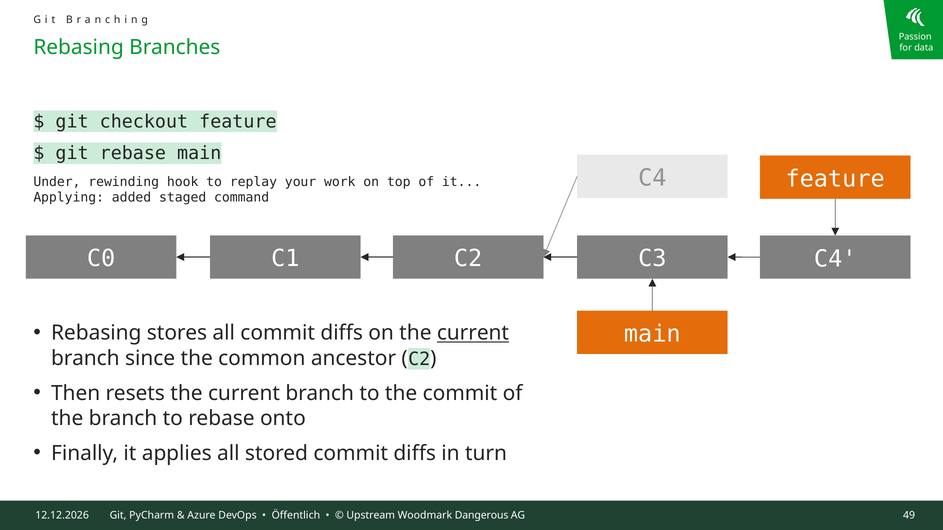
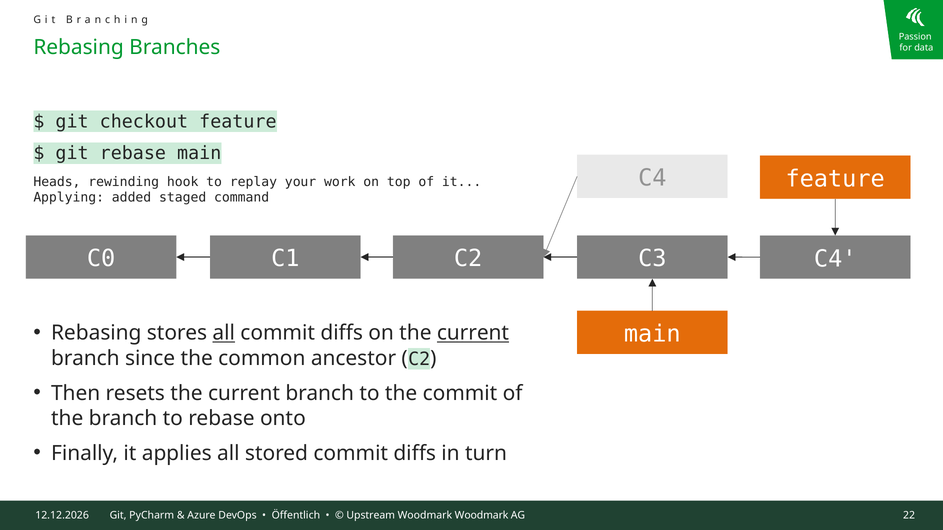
Under: Under -> Heads (57, 182)
all underline: none -> present (224, 333)
Woodmark Dangerous: Dangerous -> Woodmark (482, 516)
49: 49 -> 22 (909, 516)
